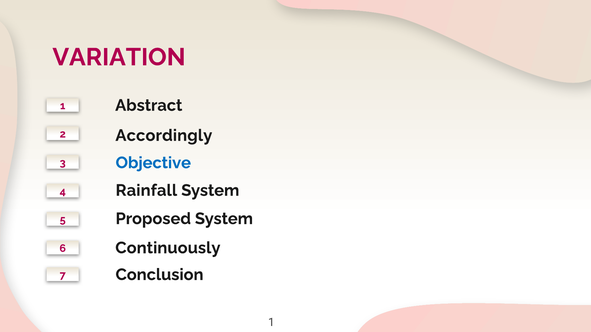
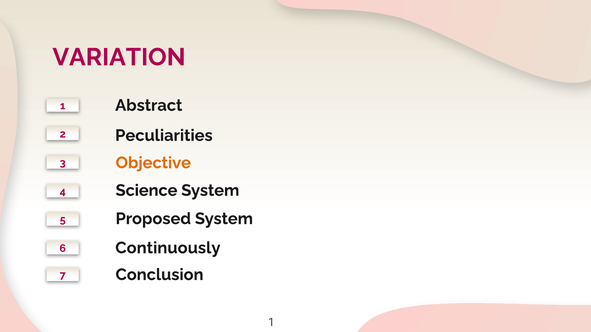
Accordingly: Accordingly -> Peculiarities (164, 136)
Objective colour: blue -> orange (153, 163)
Rainfall: Rainfall -> Science (147, 191)
